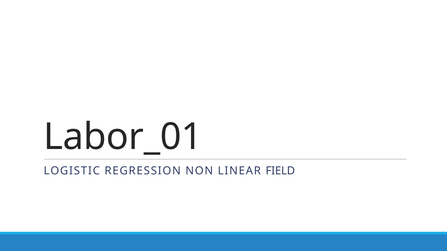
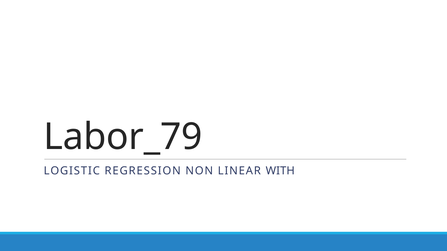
Labor_01: Labor_01 -> Labor_79 (123, 137)
FIELD: FIELD -> WITH (280, 171)
